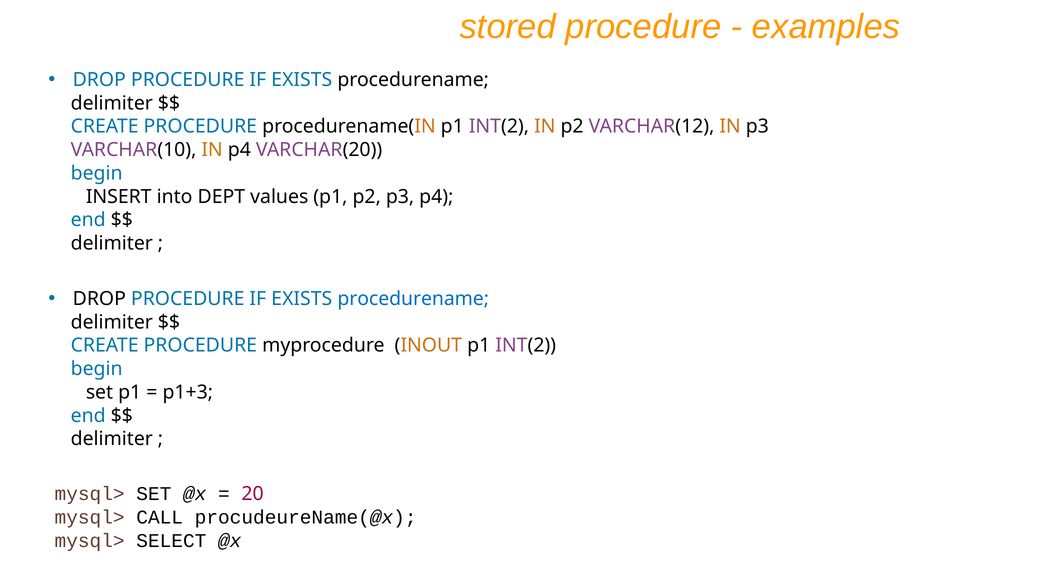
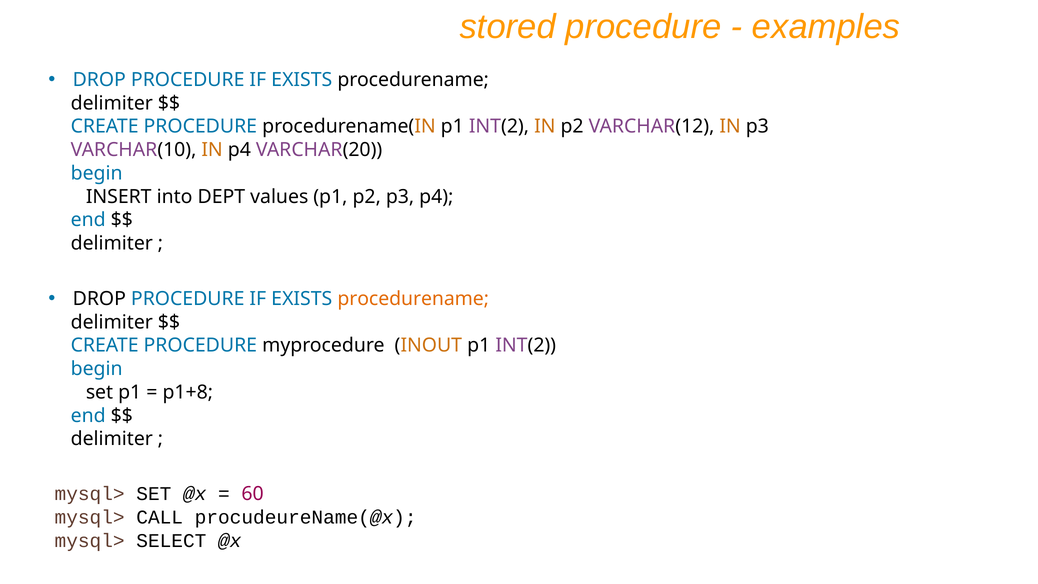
procedurename colour: blue -> orange (413, 299)
p1+3: p1+3 -> p1+8 (188, 392)
20: 20 -> 60 (253, 494)
